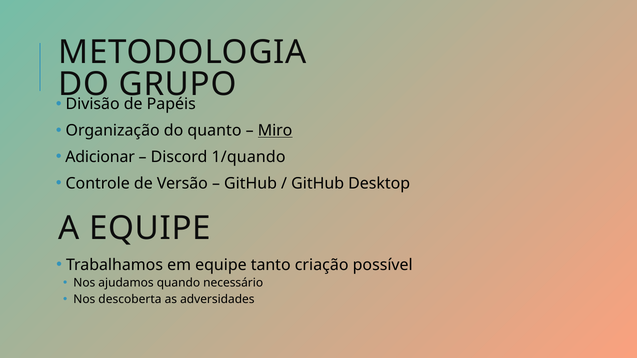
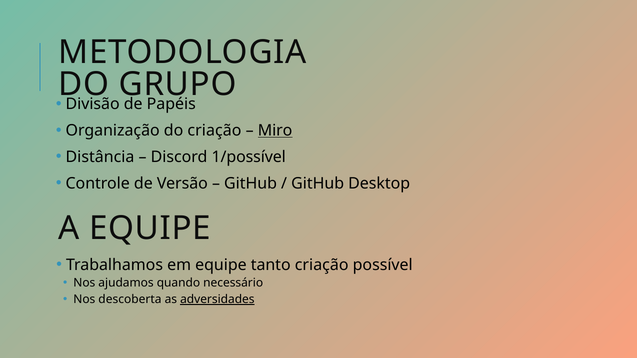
do quanto: quanto -> criação (214, 131)
Adicionar: Adicionar -> Distância (100, 157)
1/quando: 1/quando -> 1/possível (249, 157)
adversidades underline: none -> present (217, 300)
